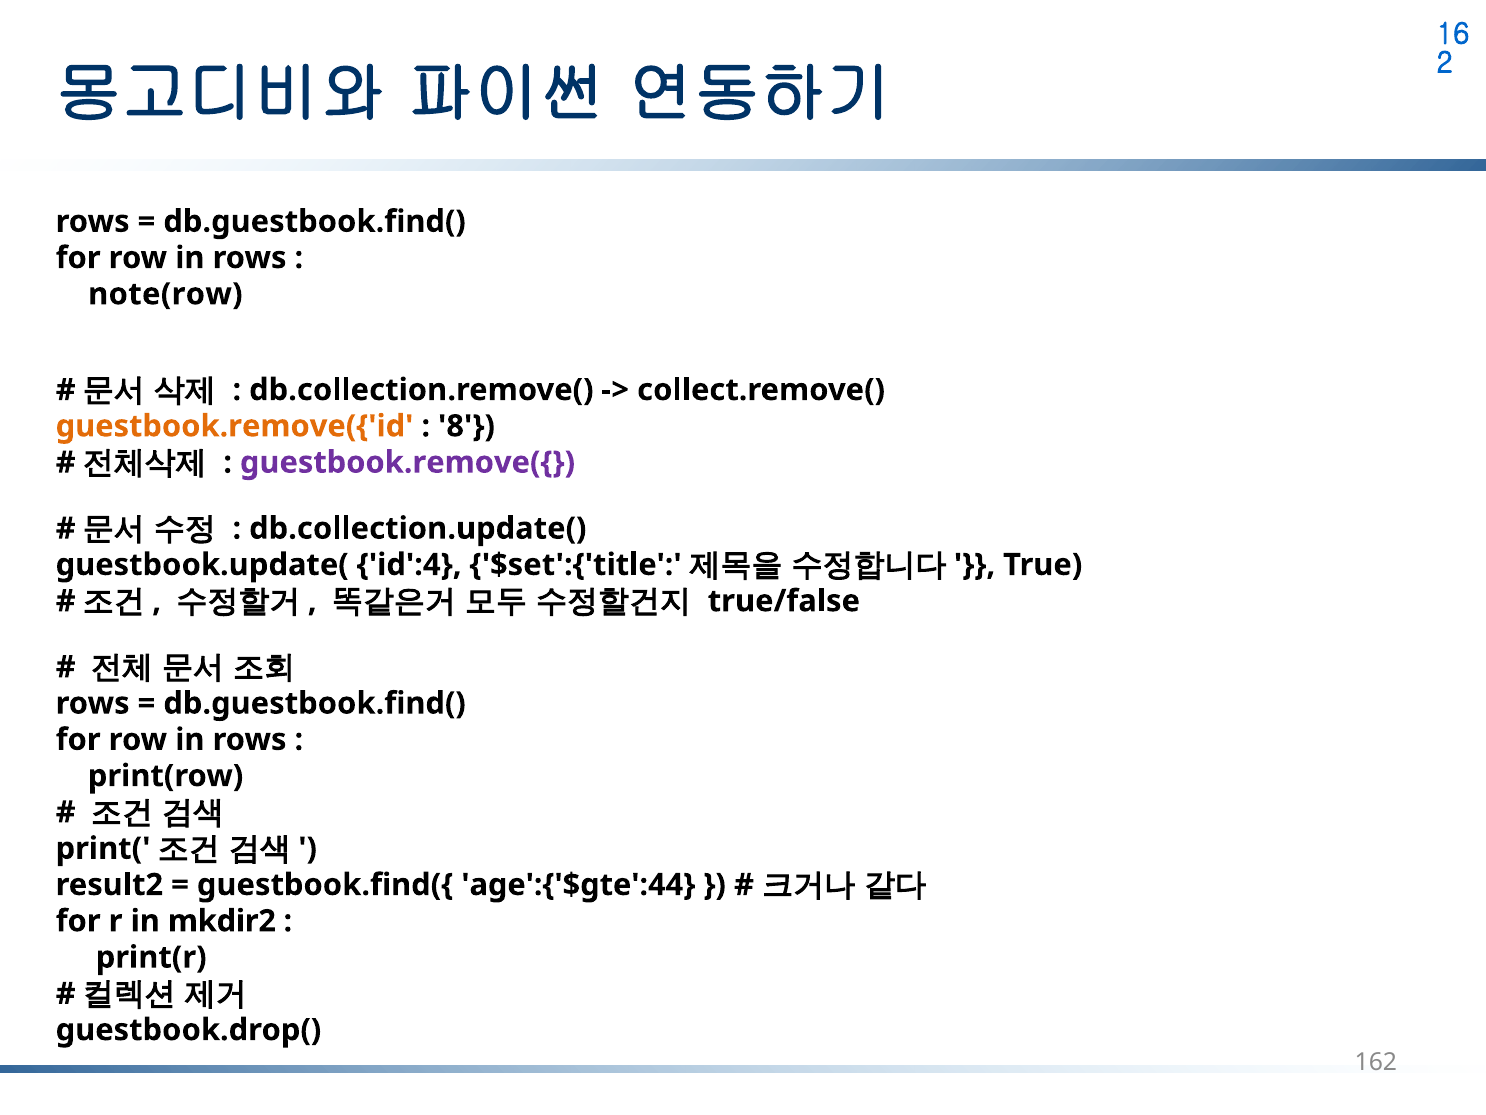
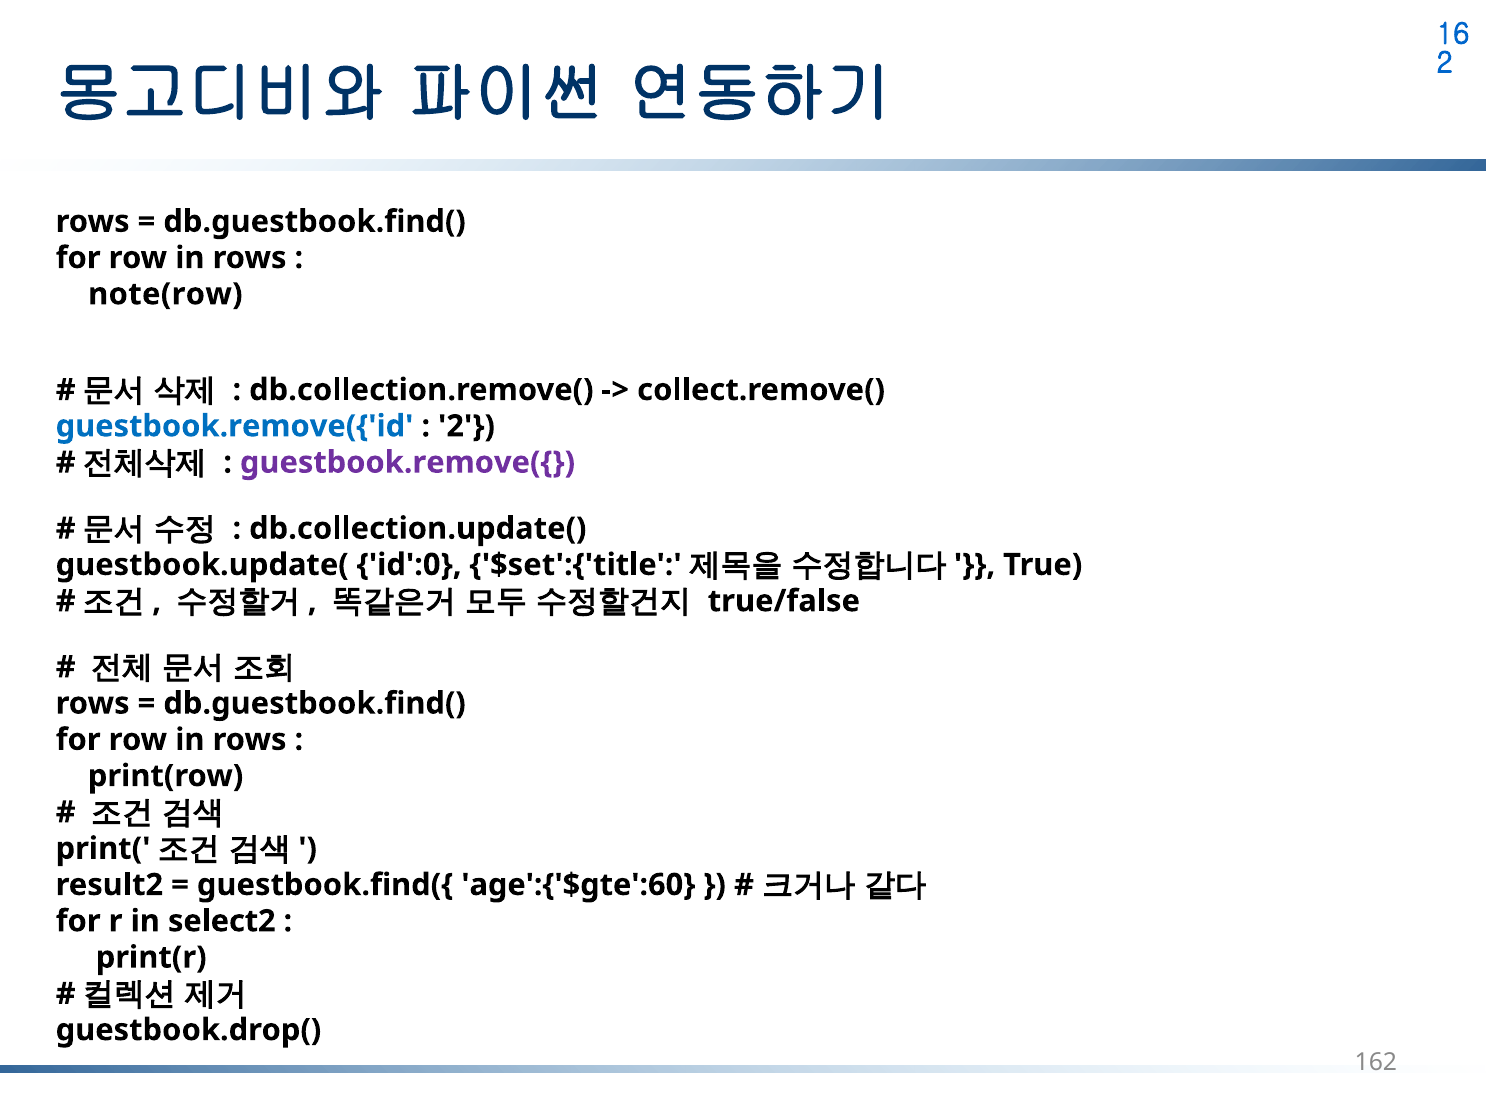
guestbook.remove({'id colour: orange -> blue (235, 426)
8: 8 -> 2 (467, 426)
id':4: id':4 -> id':0 (409, 565)
age':{'$gte':44: age':{'$gte':44 -> age':{'$gte':60 (578, 884)
mkdir2: mkdir2 -> select2 (222, 921)
